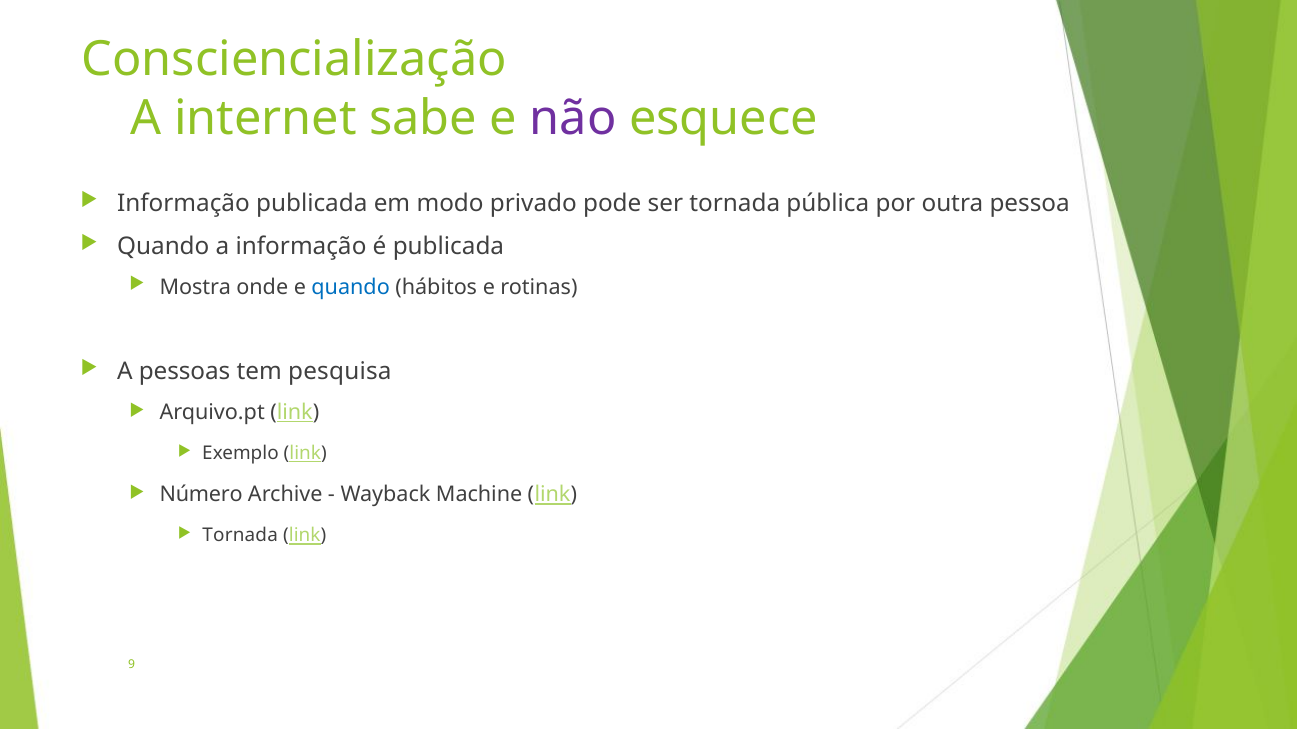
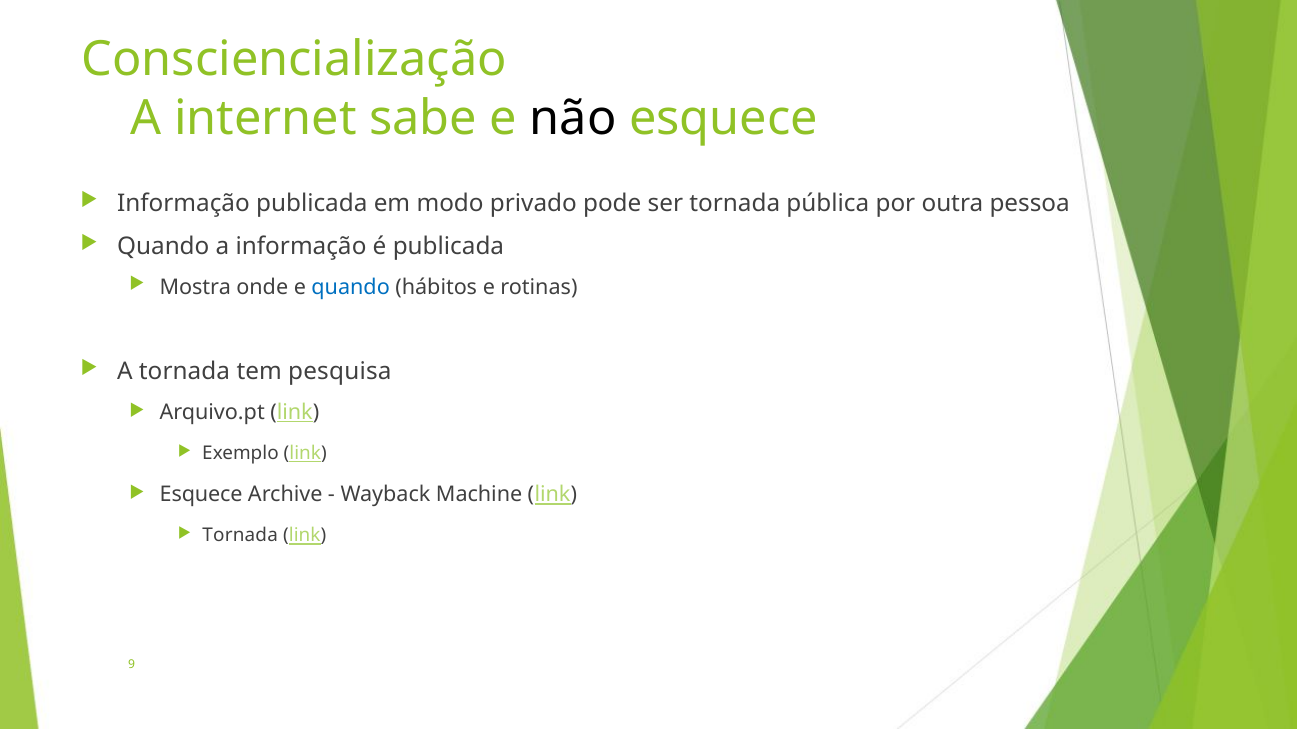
não colour: purple -> black (573, 118)
A pessoas: pessoas -> tornada (184, 372)
Número: Número -> Esquece (201, 495)
